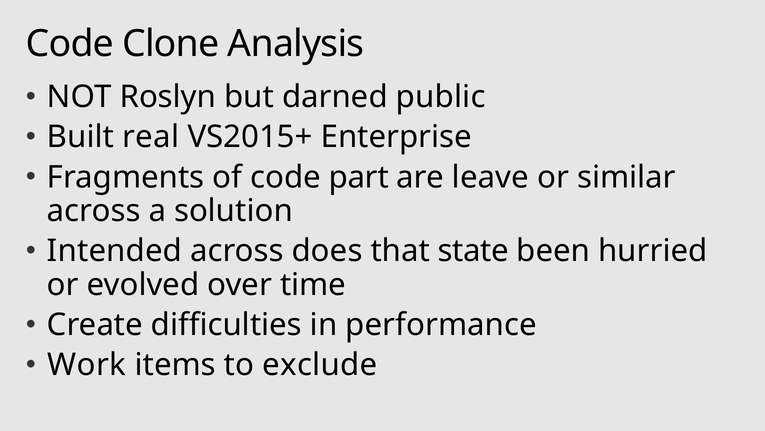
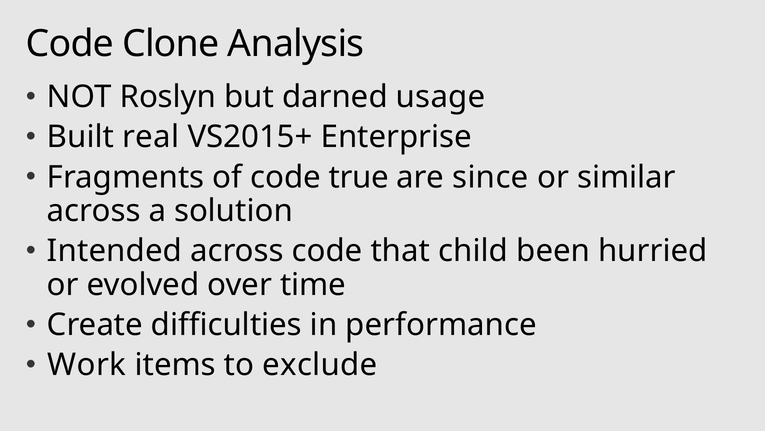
public: public -> usage (441, 97)
part: part -> true (359, 177)
leave: leave -> since (490, 177)
across does: does -> code (327, 251)
state: state -> child (473, 251)
